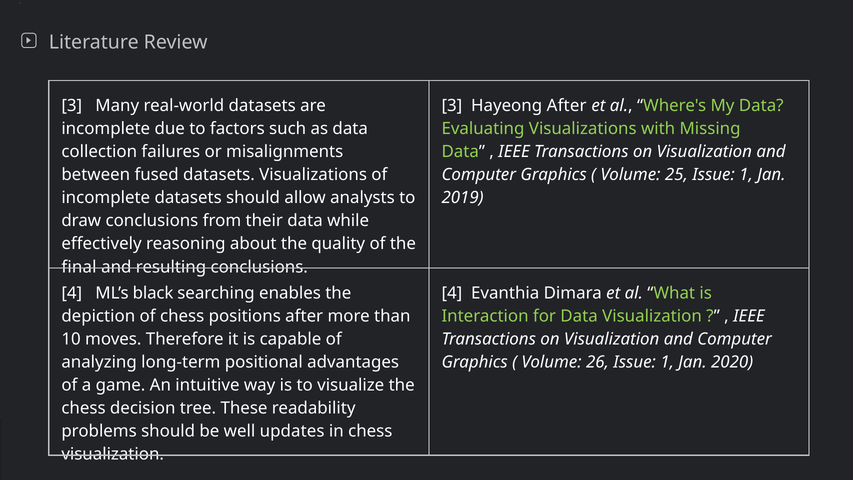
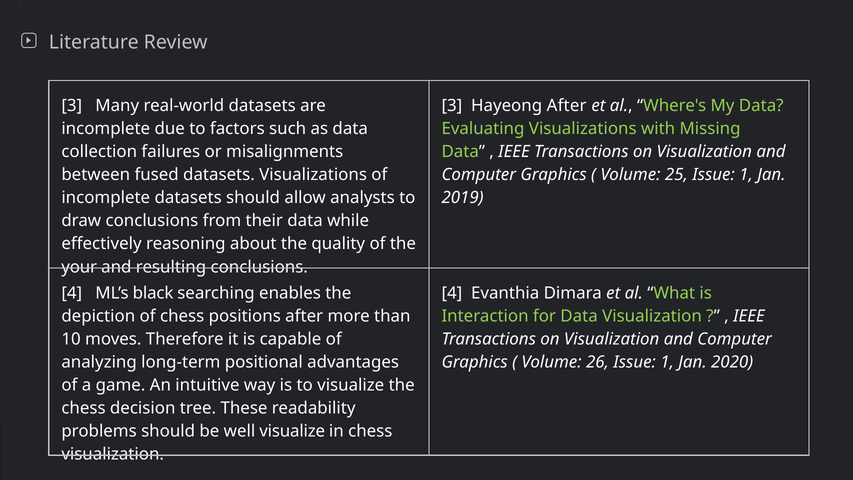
final: final -> your (79, 267)
well updates: updates -> visualize (292, 431)
